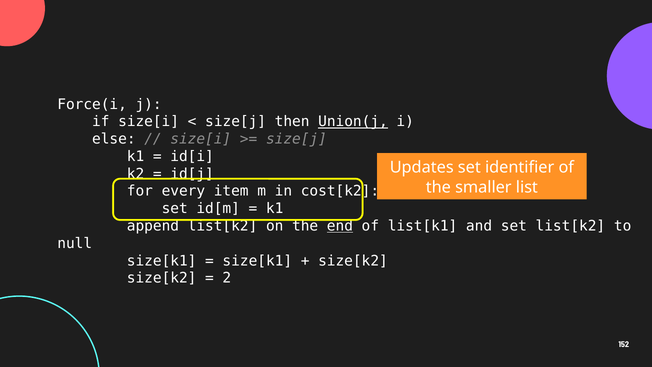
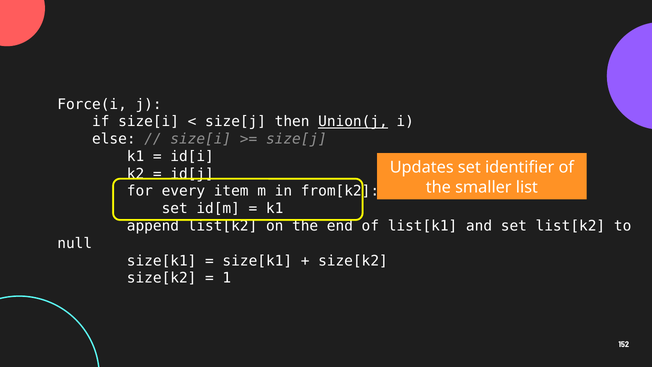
cost[k2: cost[k2 -> from[k2 (340, 191)
end underline: present -> none (340, 226)
2: 2 -> 1 (227, 278)
